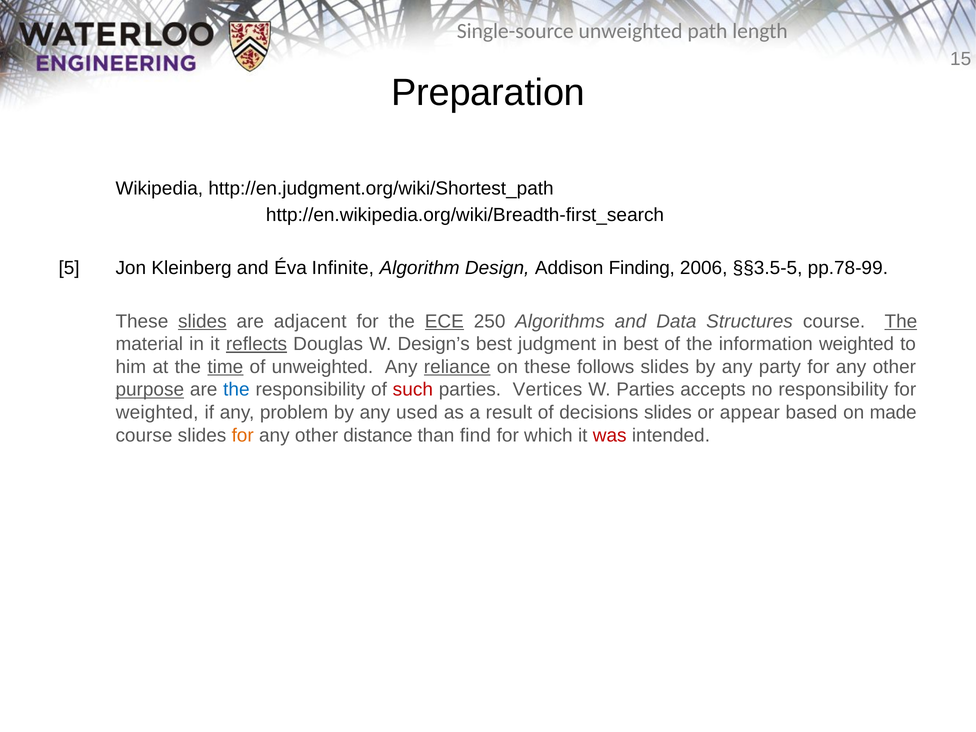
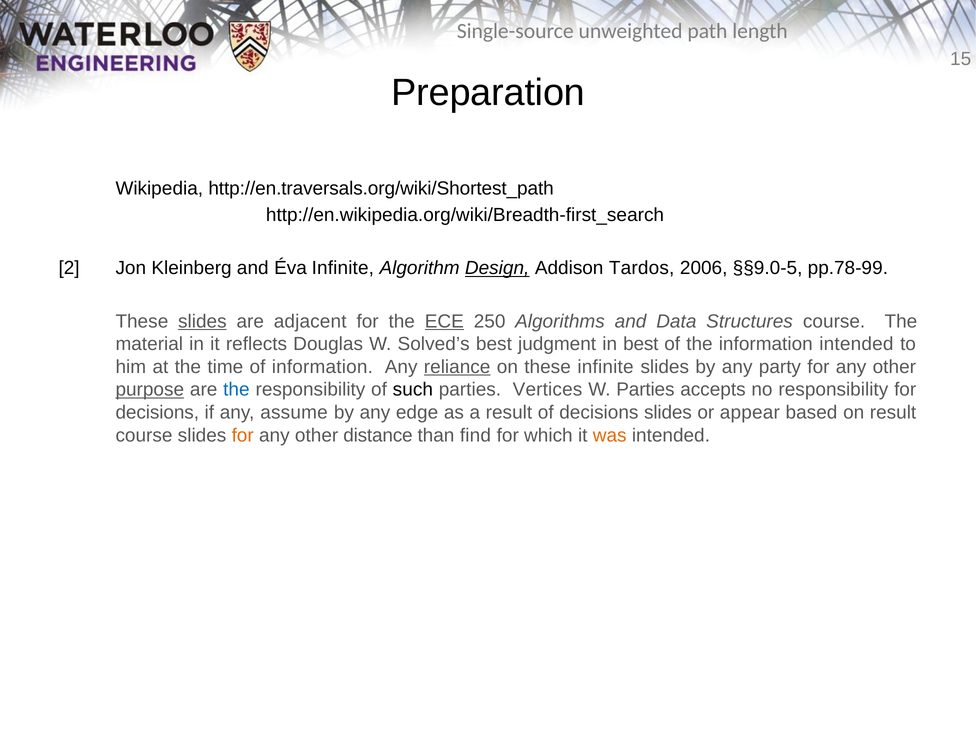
http://en.judgment.org/wiki/Shortest_path: http://en.judgment.org/wiki/Shortest_path -> http://en.traversals.org/wiki/Shortest_path (381, 188)
5: 5 -> 2 (69, 268)
Design underline: none -> present (497, 268)
Finding: Finding -> Tardos (642, 268)
§§3.5-5: §§3.5-5 -> §§9.0-5 (768, 268)
The underline: present -> none (901, 321)
reflects underline: present -> none (256, 344)
Design’s: Design’s -> Solved’s (434, 344)
information weighted: weighted -> intended (856, 344)
time underline: present -> none (225, 367)
of unweighted: unweighted -> information (322, 367)
these follows: follows -> infinite (606, 367)
such colour: red -> black (413, 390)
weighted: weighted -> decisions (157, 412)
problem: problem -> assume (294, 412)
used: used -> edge (417, 412)
on made: made -> result (893, 412)
was colour: red -> orange (610, 435)
